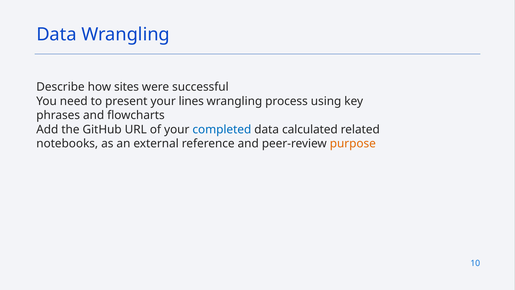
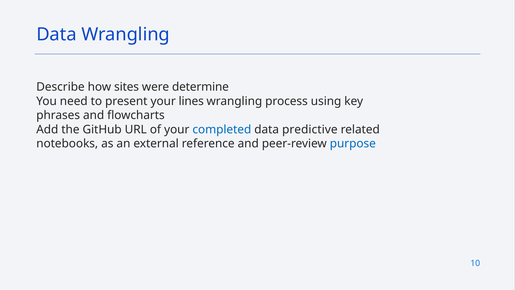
successful: successful -> determine (200, 87)
calculated: calculated -> predictive (310, 129)
purpose colour: orange -> blue (353, 144)
